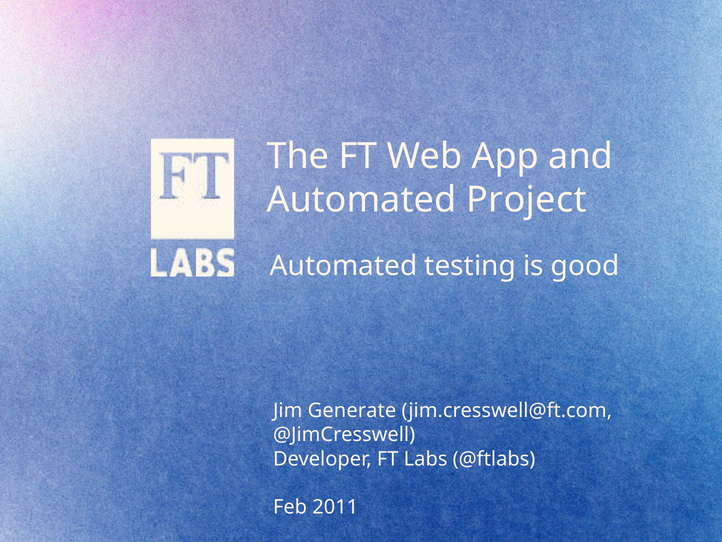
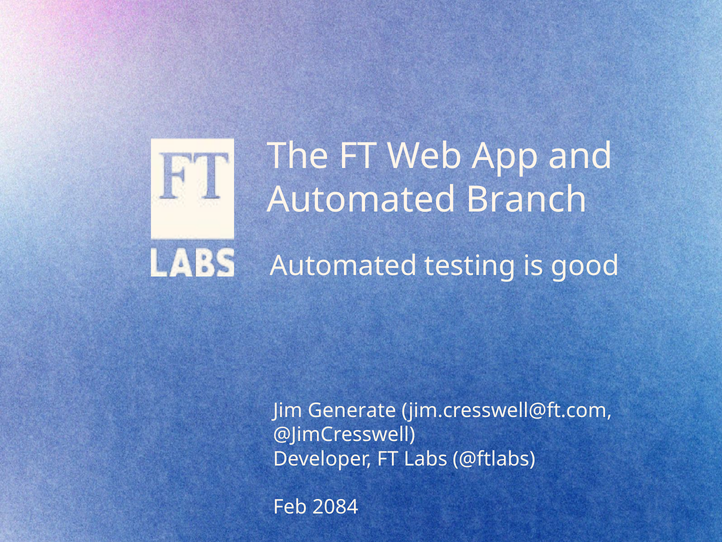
Project: Project -> Branch (527, 200)
2011: 2011 -> 2084 (335, 507)
